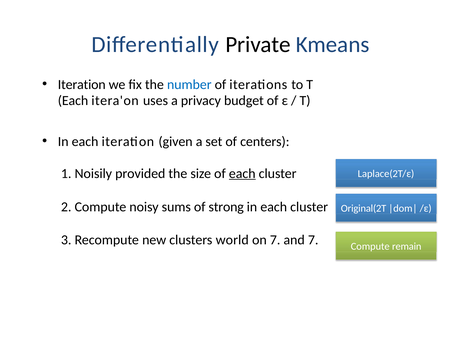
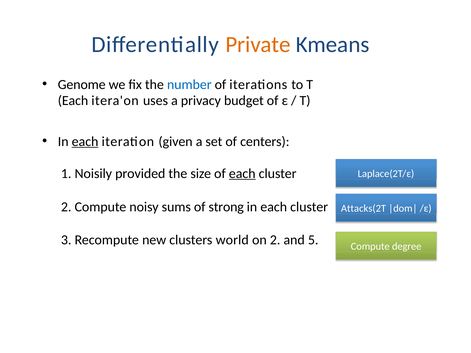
Private colour: black -> orange (258, 45)
Iteration: Iteration -> Genome (82, 85)
each underline: none -> present (85, 142)
Original(2T: Original(2T -> Attacks(2T (364, 209)
on 7: 7 -> 2 (275, 240)
and 7: 7 -> 5 (313, 240)
remain: remain -> degree (407, 247)
